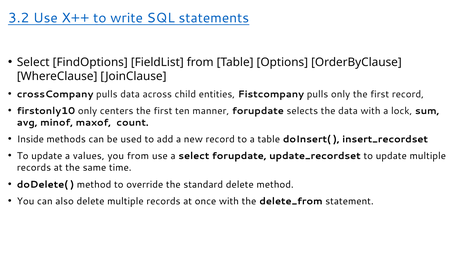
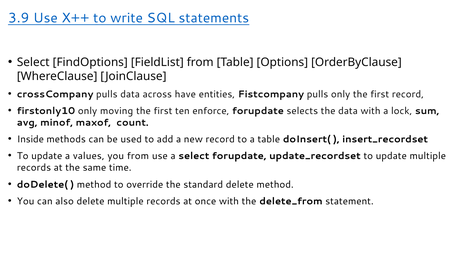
3.2: 3.2 -> 3.9 (19, 18)
child: child -> have (185, 94)
centers: centers -> moving (117, 111)
manner: manner -> enforce (211, 111)
